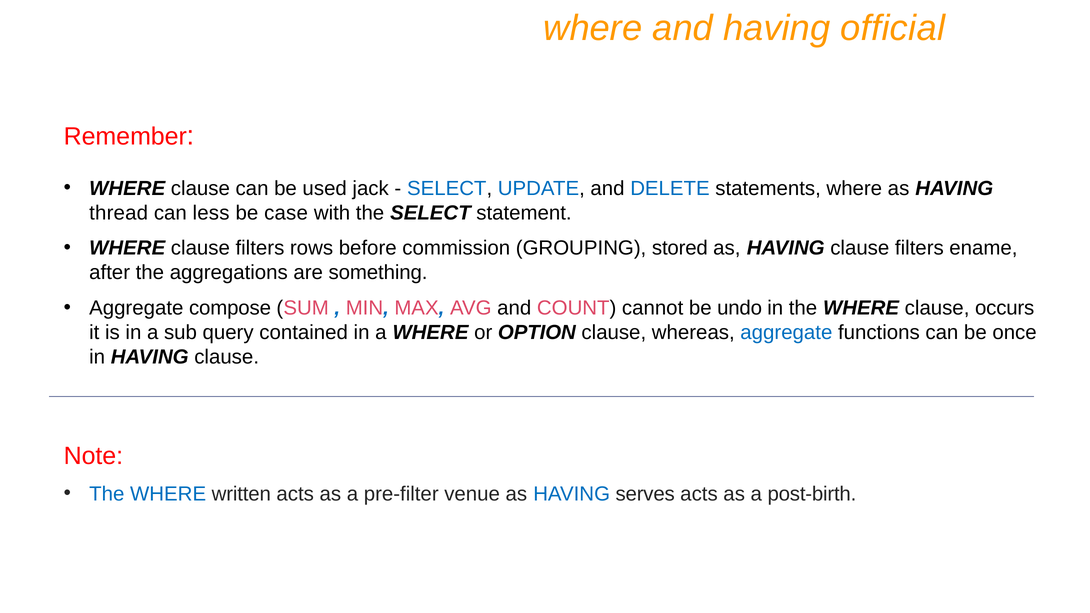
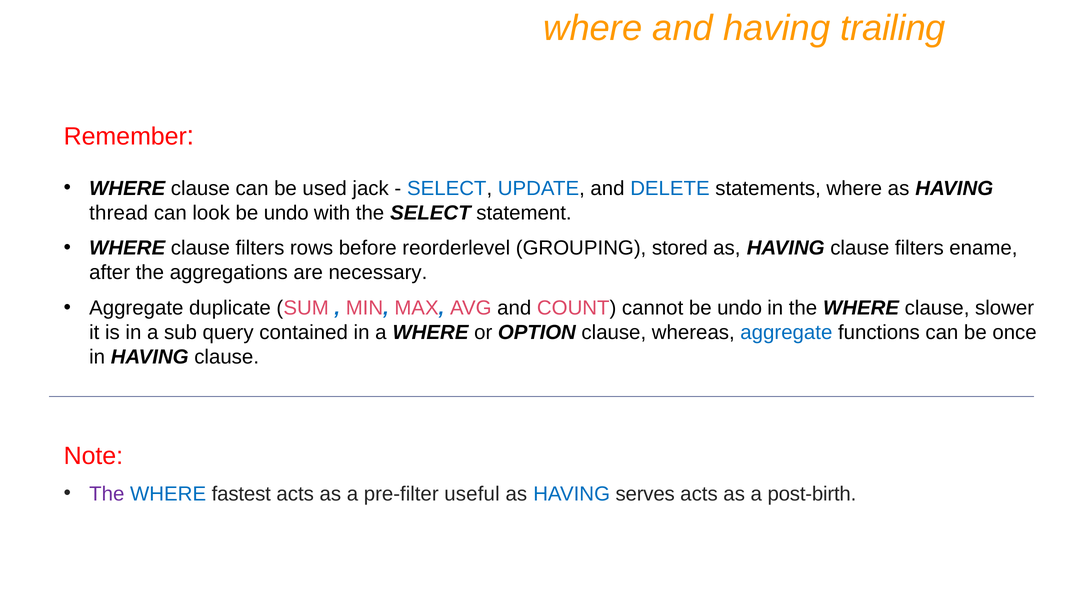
official: official -> trailing (893, 28)
less: less -> look (211, 213)
case: case -> undo (286, 213)
commission: commission -> reorderlevel (456, 248)
something: something -> necessary (378, 273)
compose: compose -> duplicate (230, 308)
occurs: occurs -> slower (1005, 308)
The colour: blue -> purple (107, 494)
written: written -> fastest (241, 494)
venue: venue -> useful (472, 494)
